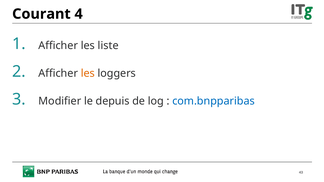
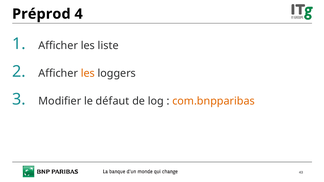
Courant: Courant -> Préprod (41, 14)
depuis: depuis -> défaut (113, 101)
com.bnpparibas colour: blue -> orange (214, 101)
